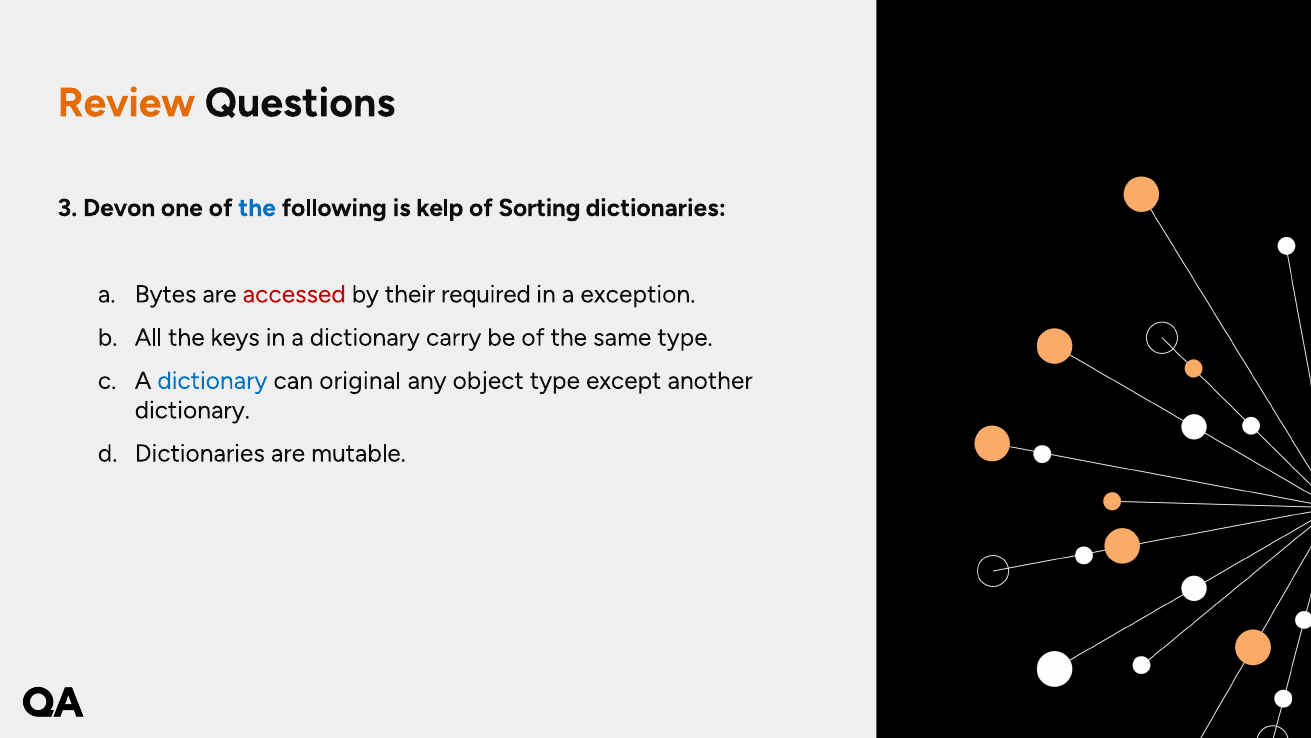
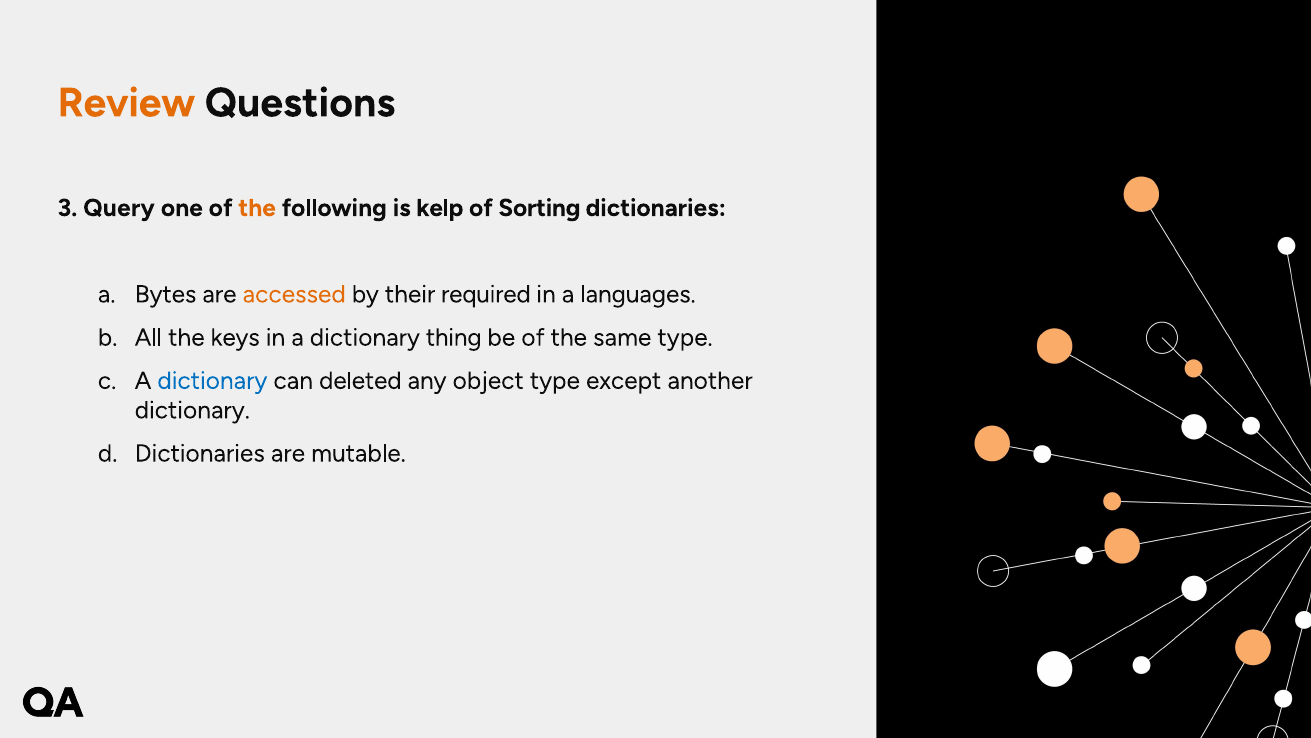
Devon: Devon -> Query (119, 208)
the colour: blue -> orange (257, 208)
accessed colour: red -> orange (294, 294)
exception: exception -> languages (638, 294)
carry: carry -> thing (454, 337)
original: original -> deleted (360, 380)
